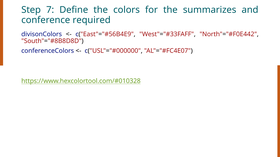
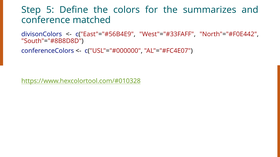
7: 7 -> 5 (50, 10)
required: required -> matched (92, 20)
